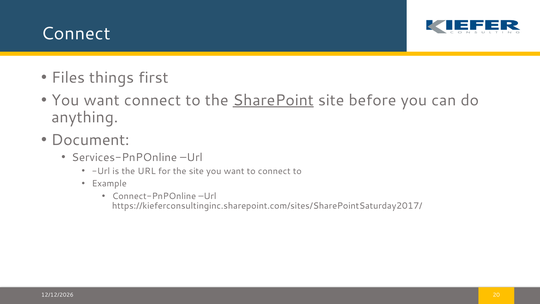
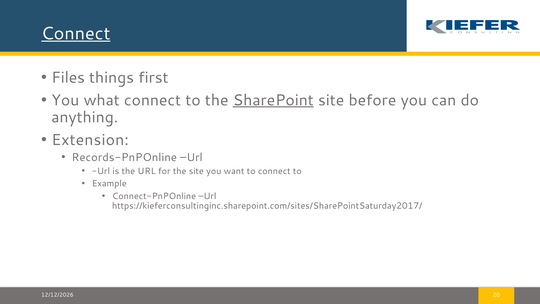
Connect underline: none -> present (76, 33)
want: want -> what (102, 100)
Document: Document -> Extension (90, 140)
Services-PnPOnline: Services-PnPOnline -> Records-PnPOnline (124, 157)
